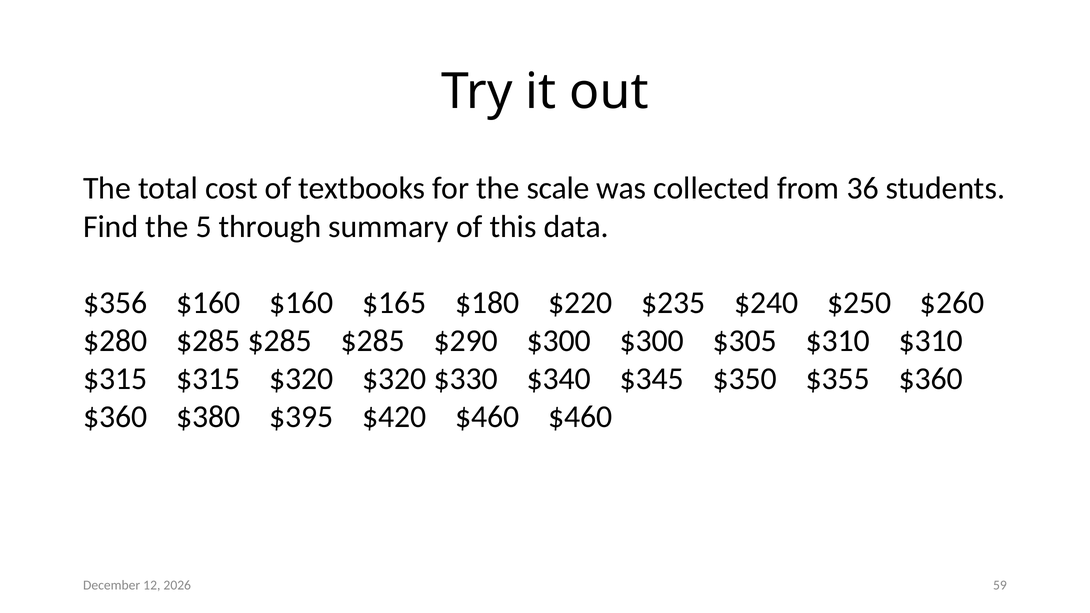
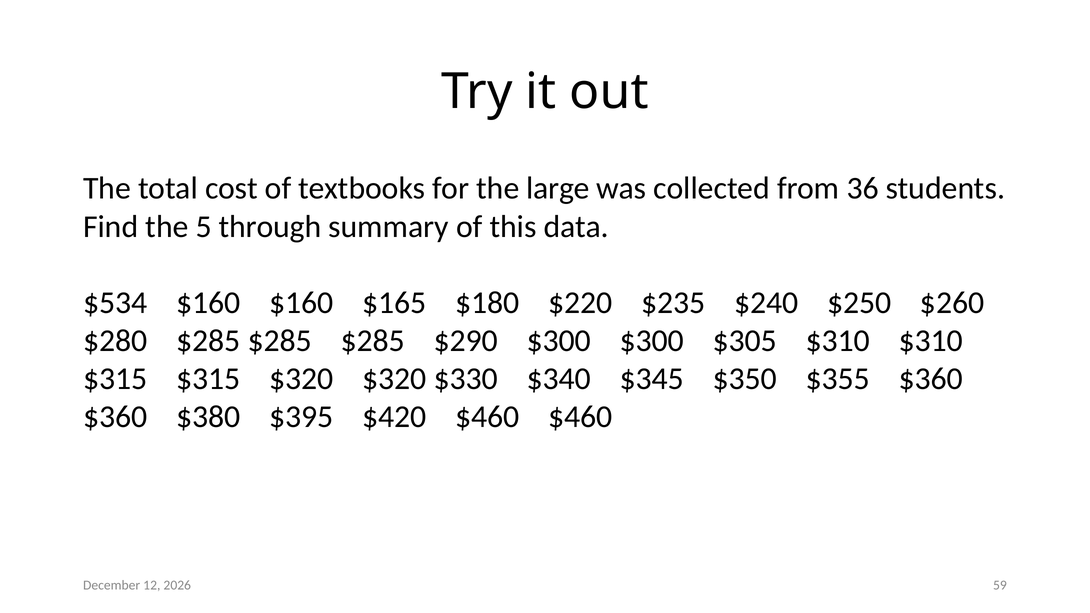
scale: scale -> large (558, 189)
$356: $356 -> $534 (115, 303)
